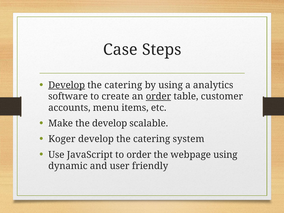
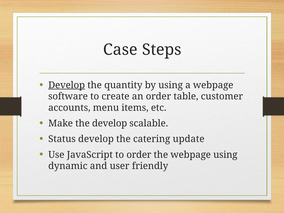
catering: catering -> quantity (123, 85)
a analytics: analytics -> webpage (213, 85)
order underline: present -> none (158, 96)
Koger: Koger -> Status (62, 139)
system: system -> update (189, 139)
